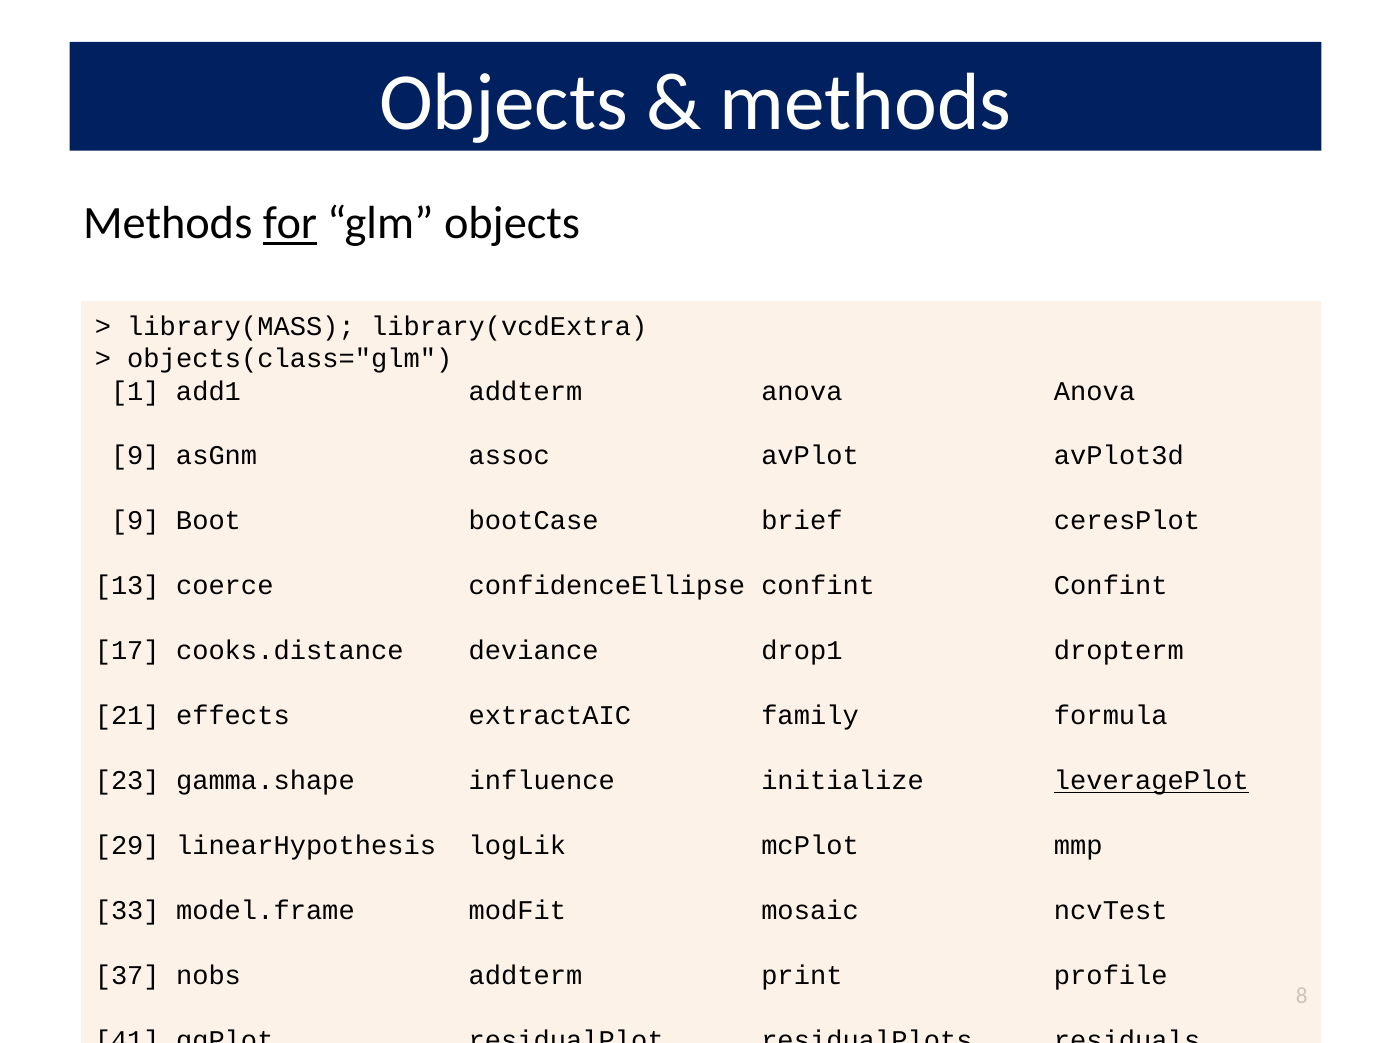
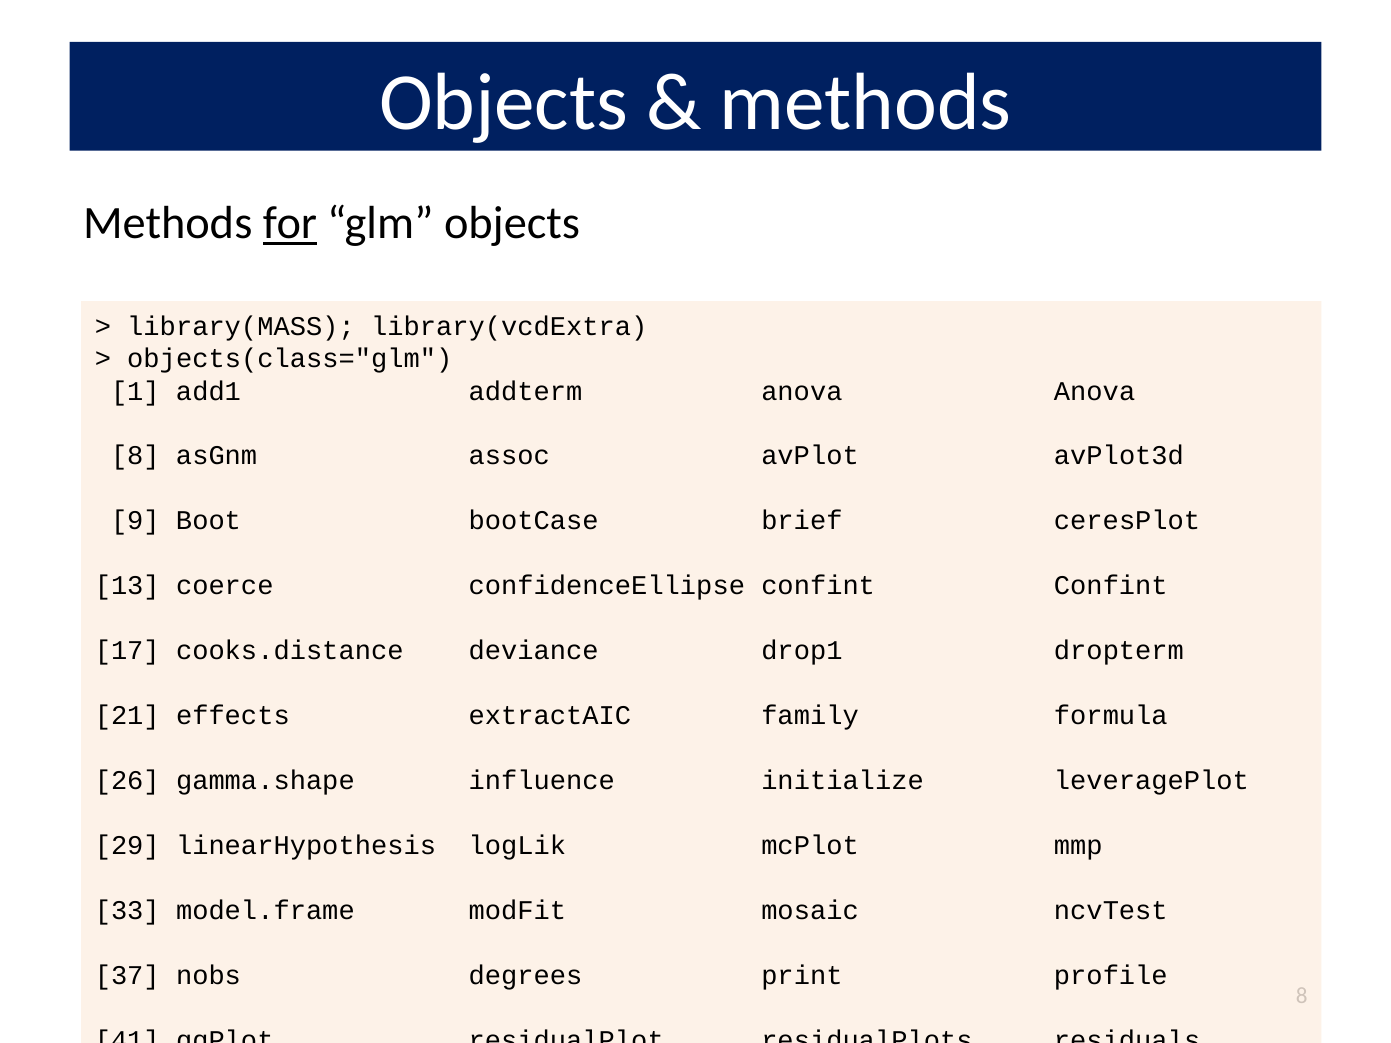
9: 9 -> 8 (135, 456)
23: 23 -> 26 (127, 781)
leveragePlot underline: present -> none (1151, 781)
nobs addterm: addterm -> degrees (526, 976)
